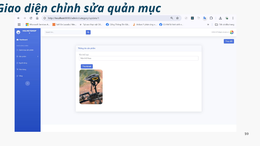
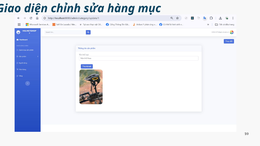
quản: quản -> hàng (121, 8)
